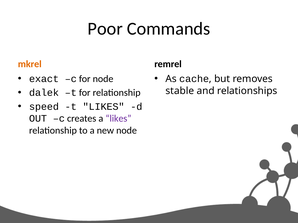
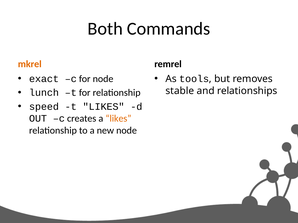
Poor: Poor -> Both (105, 29)
cache: cache -> tools (194, 79)
dalek: dalek -> lunch (44, 93)
likes colour: purple -> orange (118, 119)
